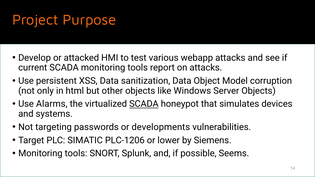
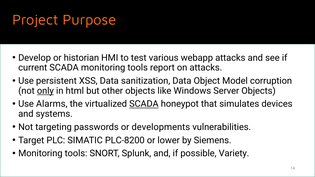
attacked: attacked -> historian (81, 58)
only underline: none -> present (45, 91)
PLC-1206: PLC-1206 -> PLC-8200 (125, 140)
Seems: Seems -> Variety (234, 154)
